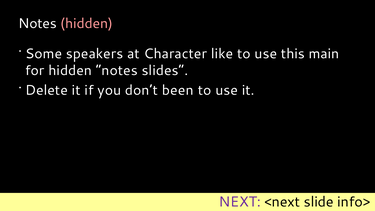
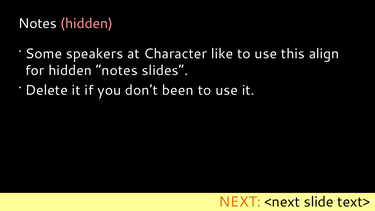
main: main -> align (324, 54)
NEXT colour: purple -> orange (240, 202)
info>: info> -> text> (354, 202)
